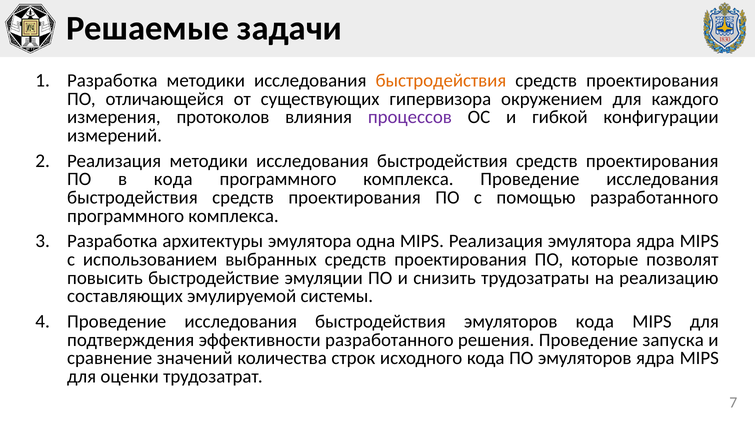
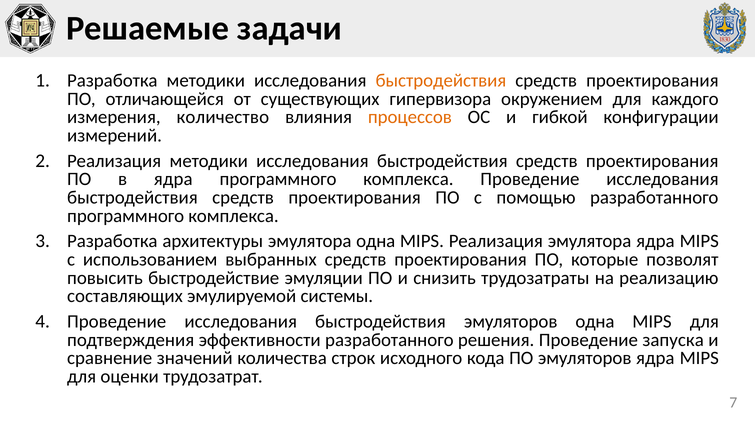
протоколов: протоколов -> количество (223, 117)
процессов colour: purple -> orange (410, 117)
в кода: кода -> ядра (173, 179)
эмуляторов кода: кода -> одна (595, 322)
